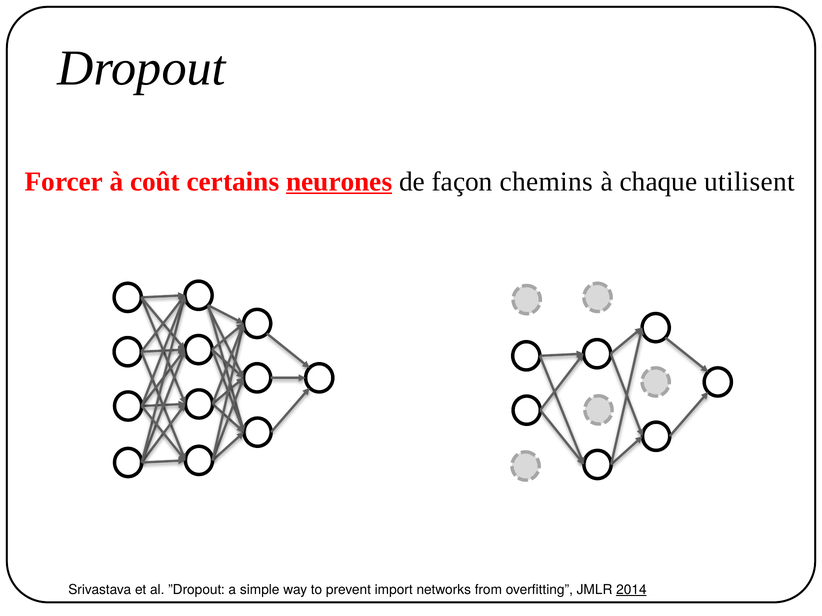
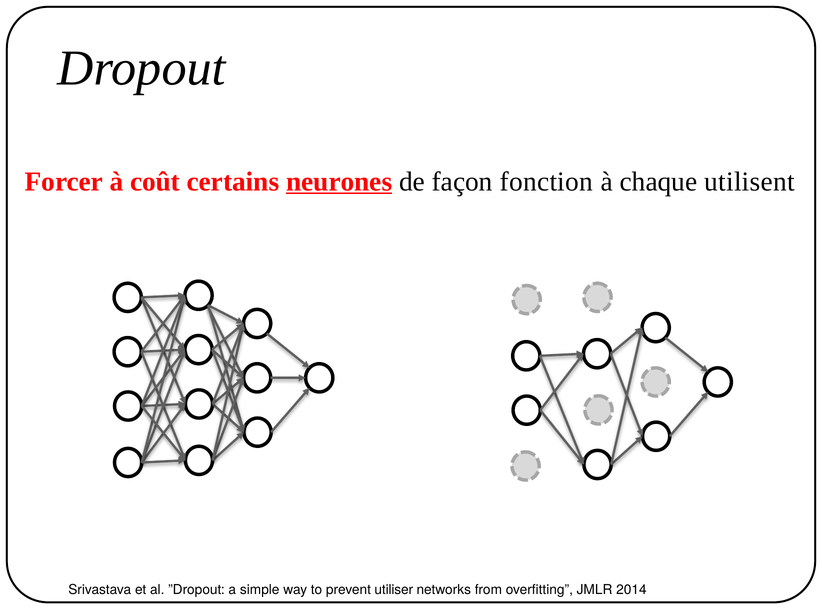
chemins: chemins -> fonction (546, 182)
import: import -> utiliser (394, 590)
2014 underline: present -> none (631, 590)
